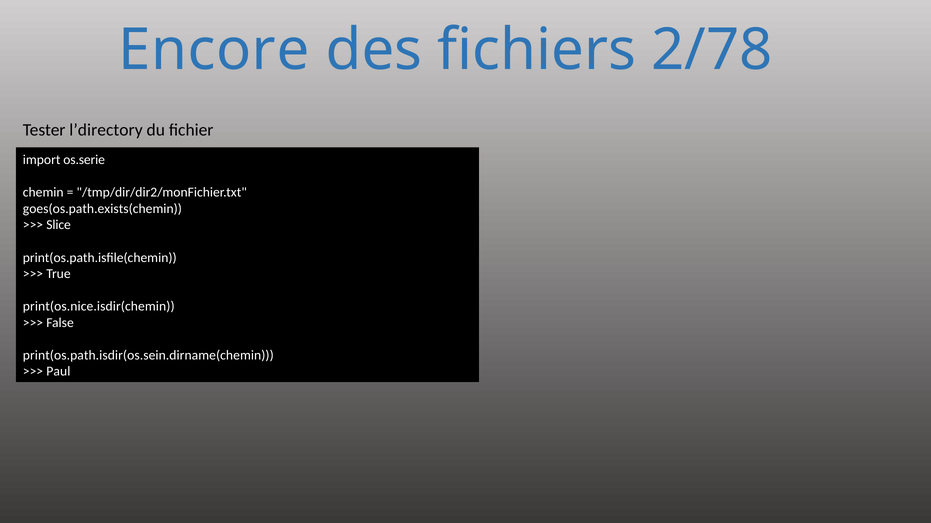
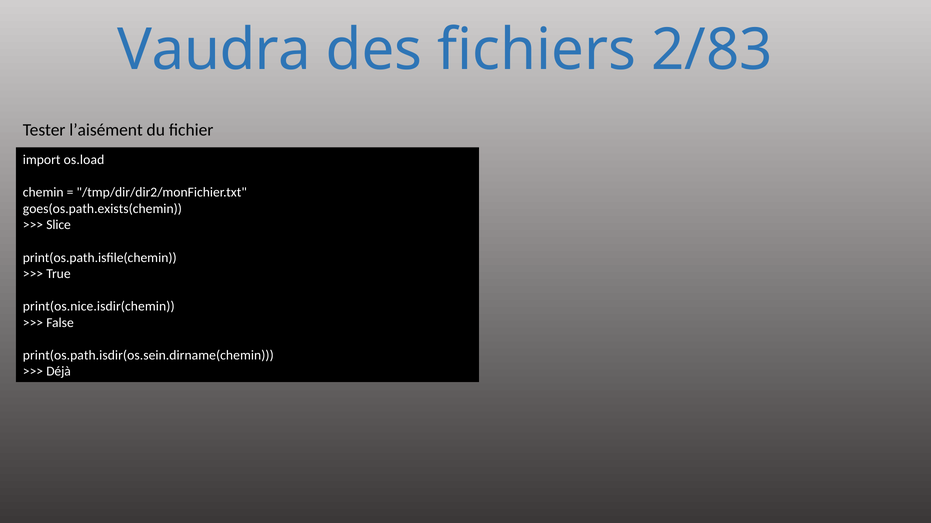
Encore: Encore -> Vaudra (214, 50)
2/78: 2/78 -> 2/83 (712, 50)
l’directory: l’directory -> l’aisément (106, 130)
os.serie: os.serie -> os.load (84, 160)
Paul: Paul -> Déjà (59, 372)
